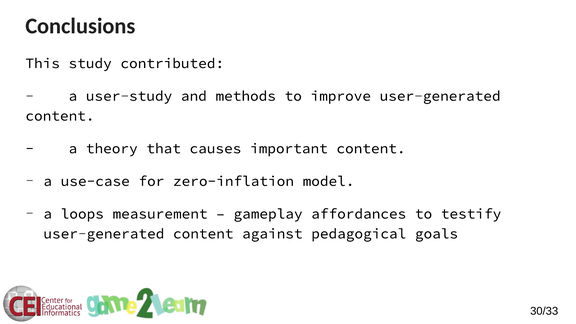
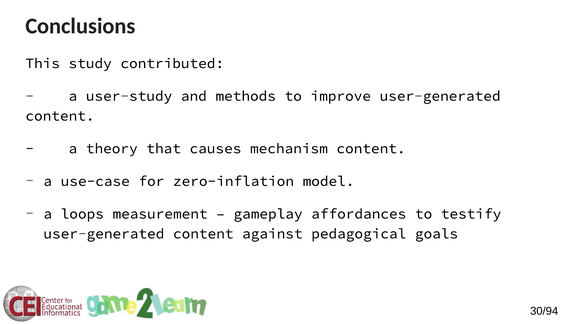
important: important -> mechanism (289, 149)
30/33: 30/33 -> 30/94 (544, 311)
